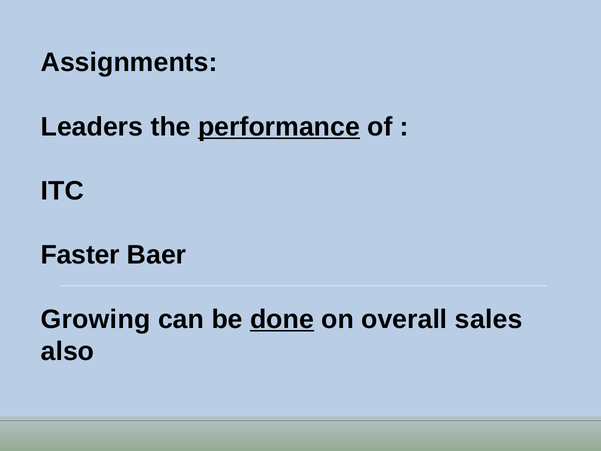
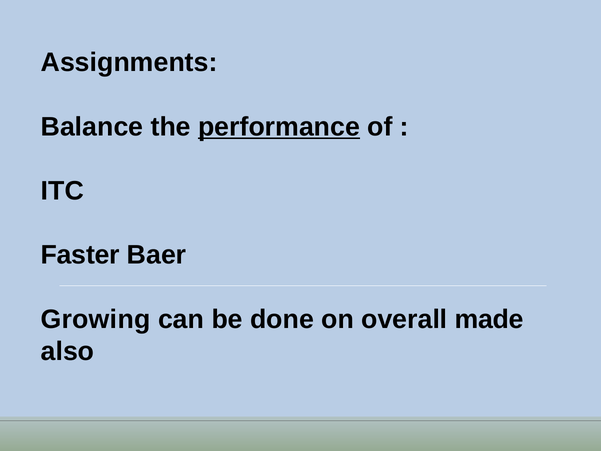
Leaders: Leaders -> Balance (92, 127)
done underline: present -> none (282, 319)
sales: sales -> made (489, 319)
